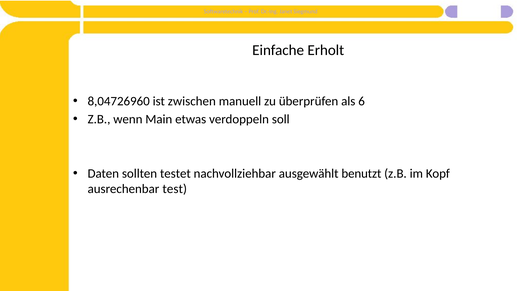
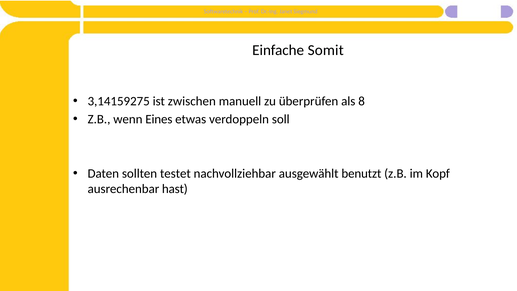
Erholt: Erholt -> Somit (326, 50)
8,04726960: 8,04726960 -> 3,14159275 (119, 101)
6: 6 -> 8 (362, 101)
Main: Main -> Eines (159, 119)
test: test -> hast (175, 189)
